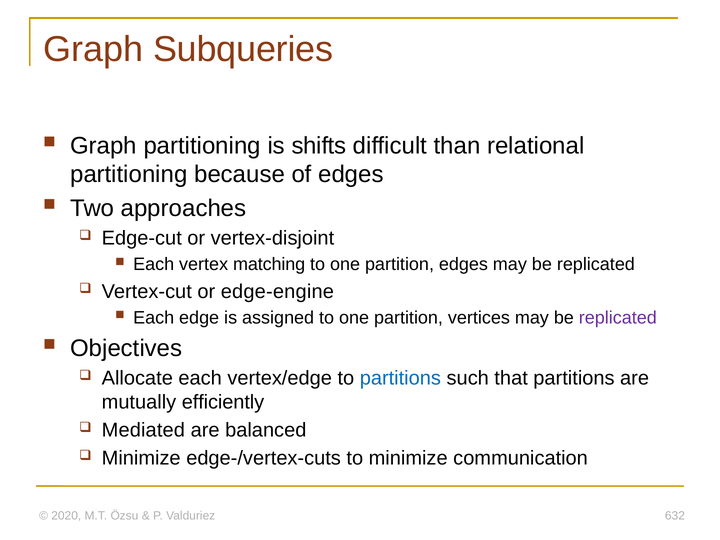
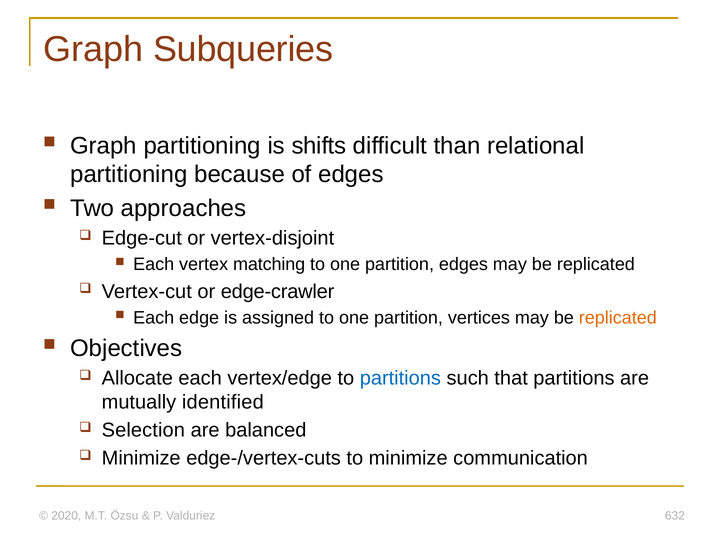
edge-engine: edge-engine -> edge-crawler (278, 291)
replicated colour: purple -> orange (618, 318)
efficiently: efficiently -> identified (223, 402)
Mediated: Mediated -> Selection (143, 430)
